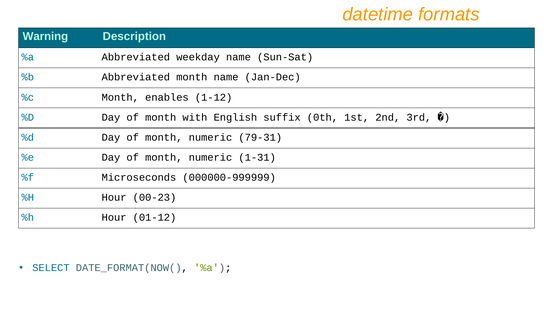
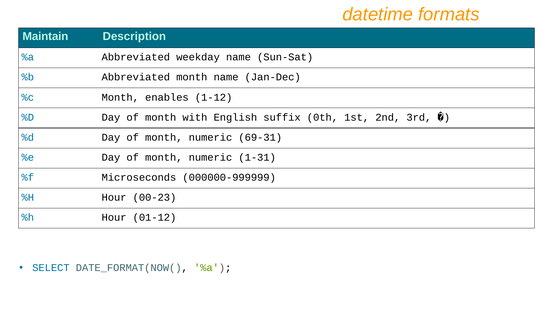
Warning: Warning -> Maintain (45, 36)
79-31: 79-31 -> 69-31 (260, 137)
